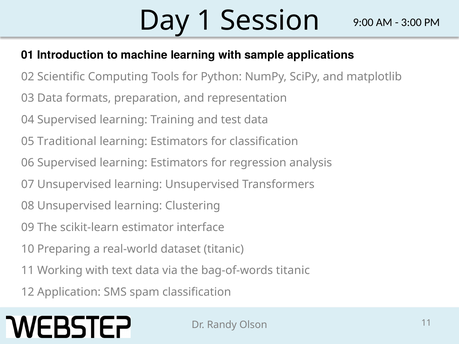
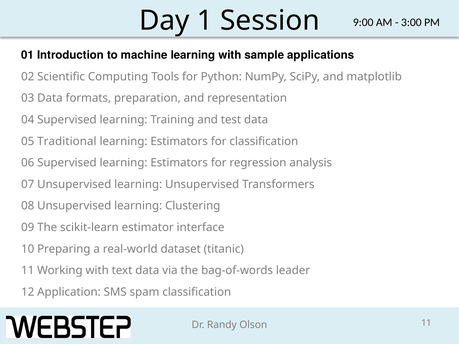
bag-of-words titanic: titanic -> leader (293, 271)
